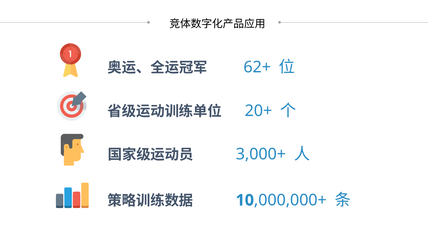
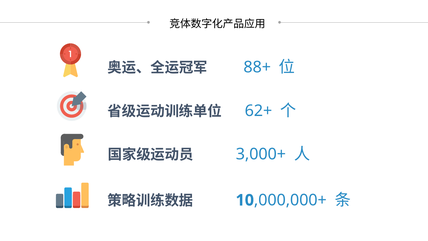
62+: 62+ -> 88+ (257, 67)
20+: 20+ -> 62+ (259, 111)
